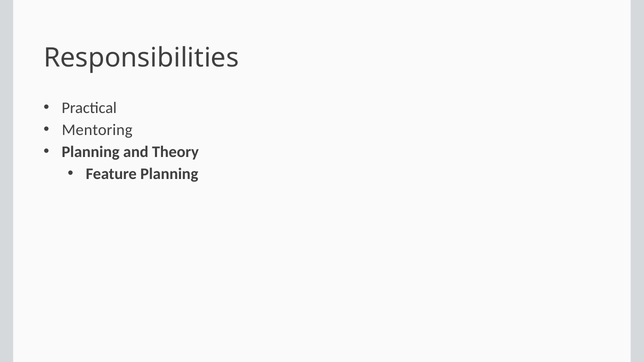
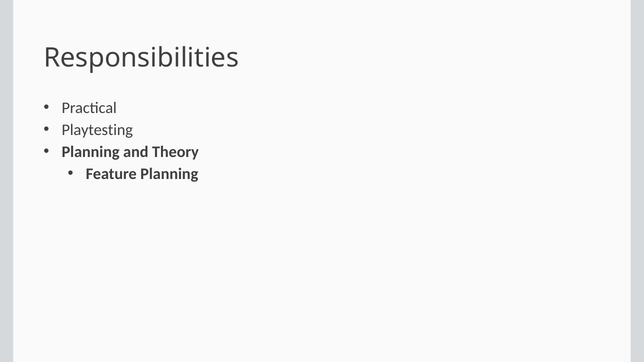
Mentoring: Mentoring -> Playtesting (97, 130)
